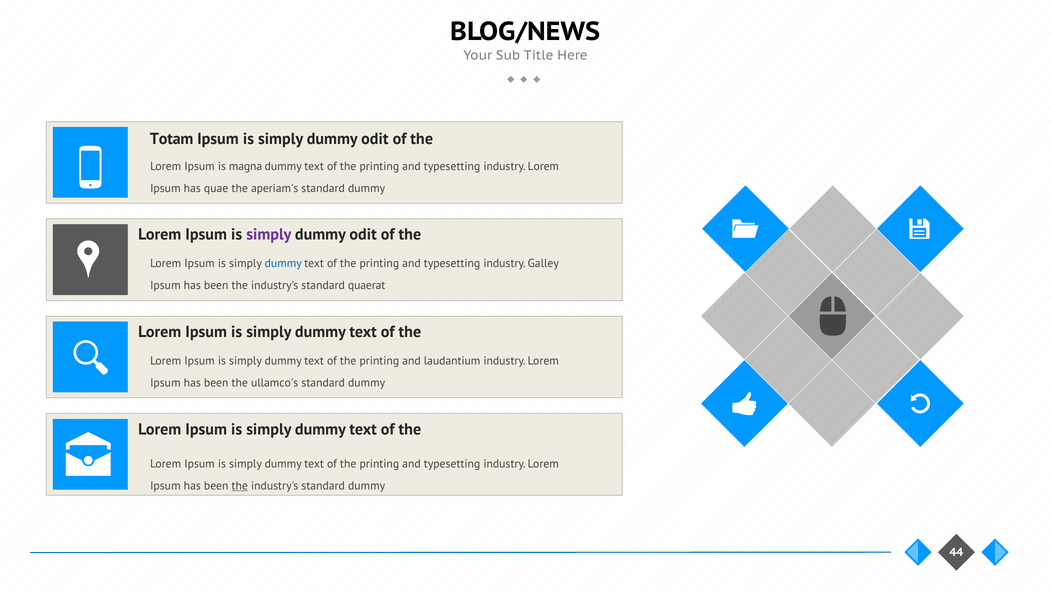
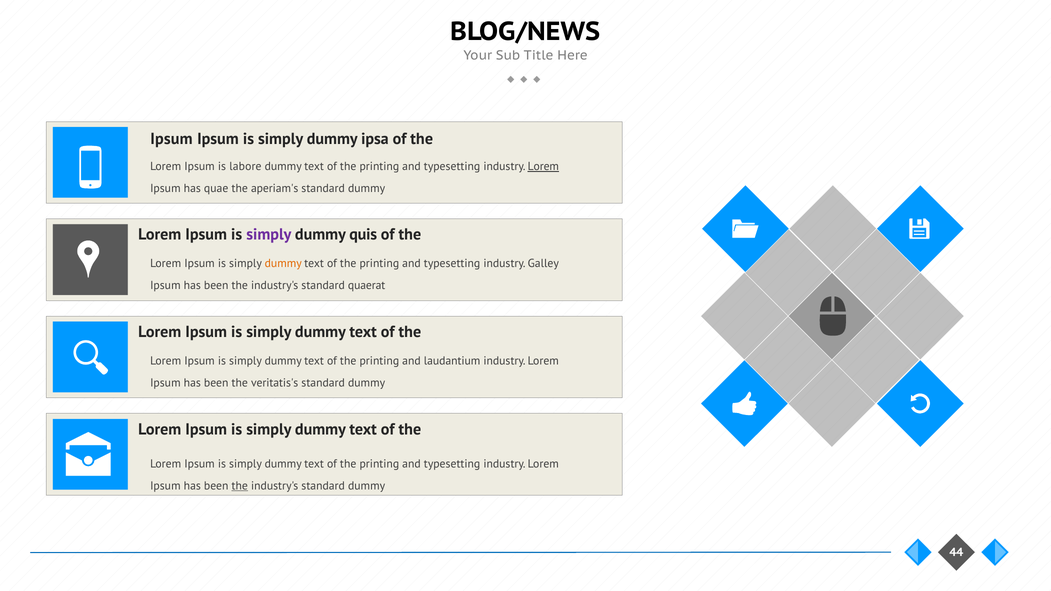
Totam: Totam -> Ipsum (171, 139)
odit: odit -> ipsa (375, 139)
magna: magna -> labore (245, 167)
Lorem underline: none -> present (543, 167)
odit: odit -> quis (363, 235)
dummy colour: blue -> orange (283, 264)
ullamco's: ullamco's -> veritatis's (275, 383)
